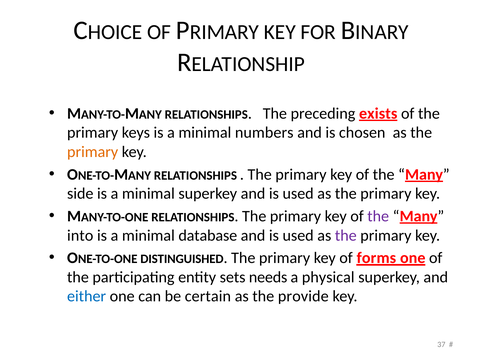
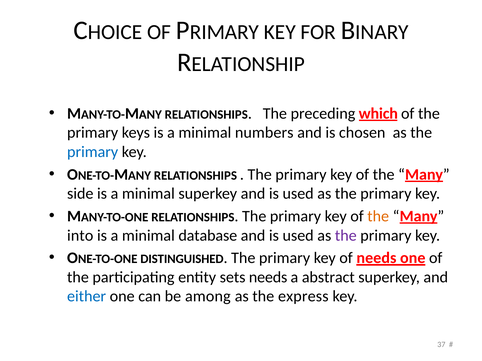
exists: exists -> which (378, 114)
primary colour: orange -> blue (93, 152)
the colour: purple -> orange (378, 216)
of forms: forms -> needs (376, 258)
physical: physical -> abstract (328, 277)
certain: certain -> among (208, 297)
provide: provide -> express (303, 297)
